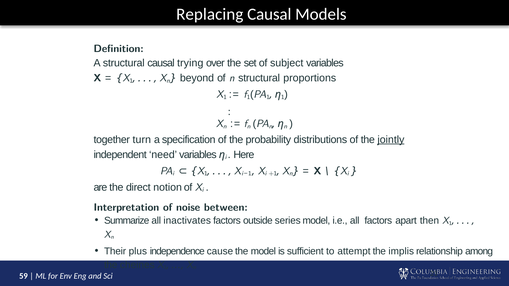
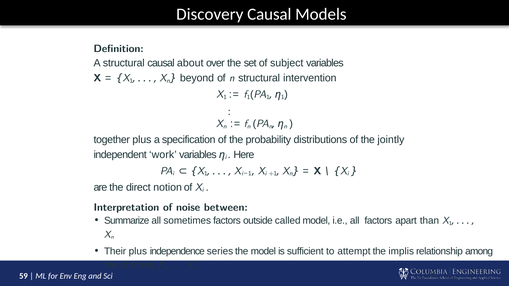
Replacing: Replacing -> Discovery (210, 14)
trying: trying -> about (190, 63)
proportions: proportions -> intervention (310, 78)
together turn: turn -> plus (142, 140)
jointly underline: present -> none (391, 140)
need: need -> work (163, 155)
inactivates: inactivates -> sometimes (187, 221)
series: series -> called (288, 221)
then: then -> than (429, 221)
cause: cause -> series (220, 252)
